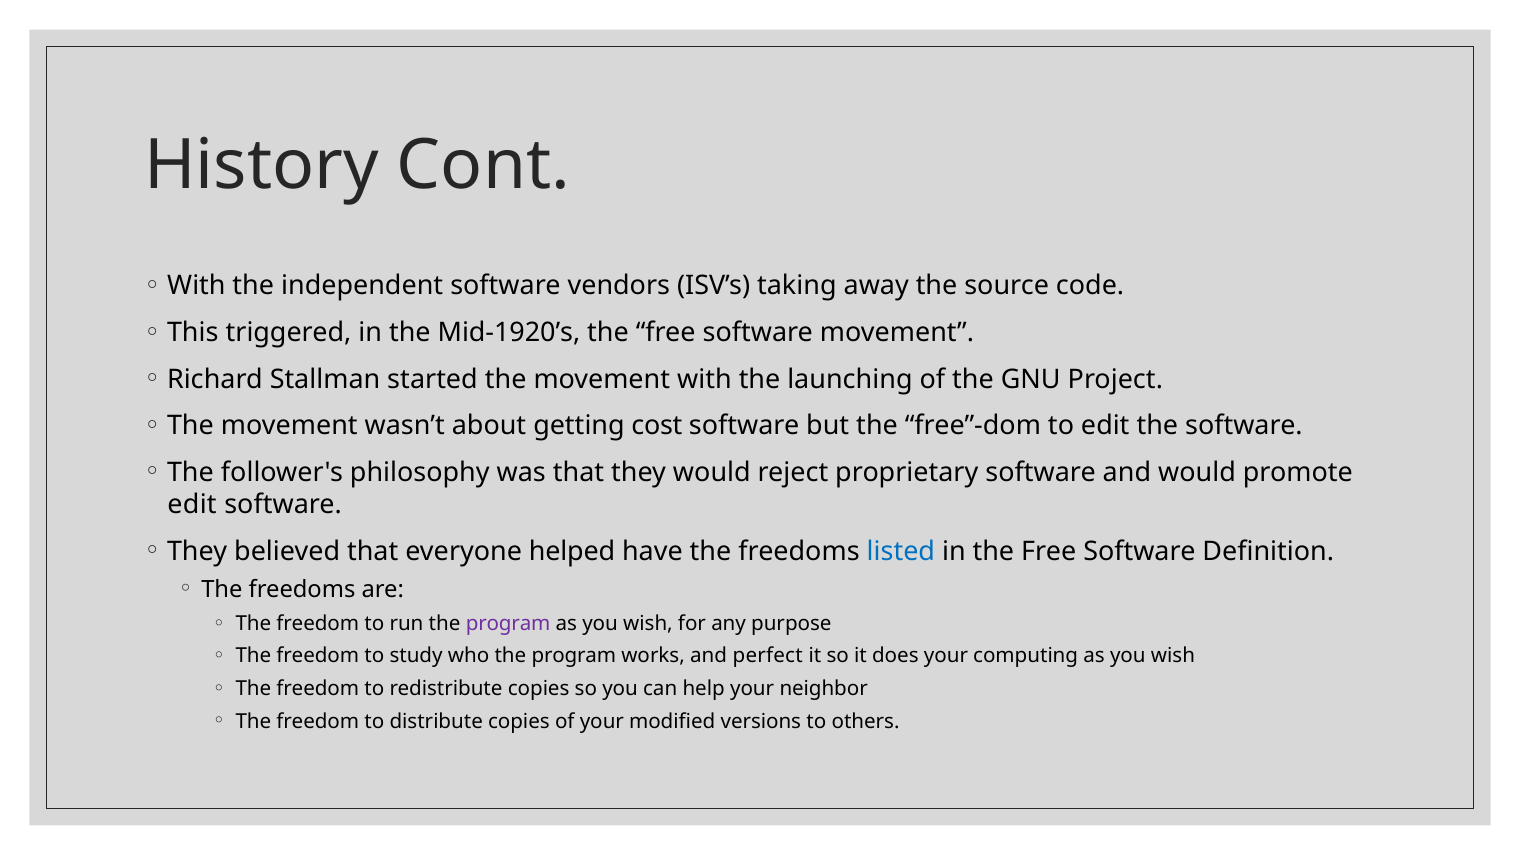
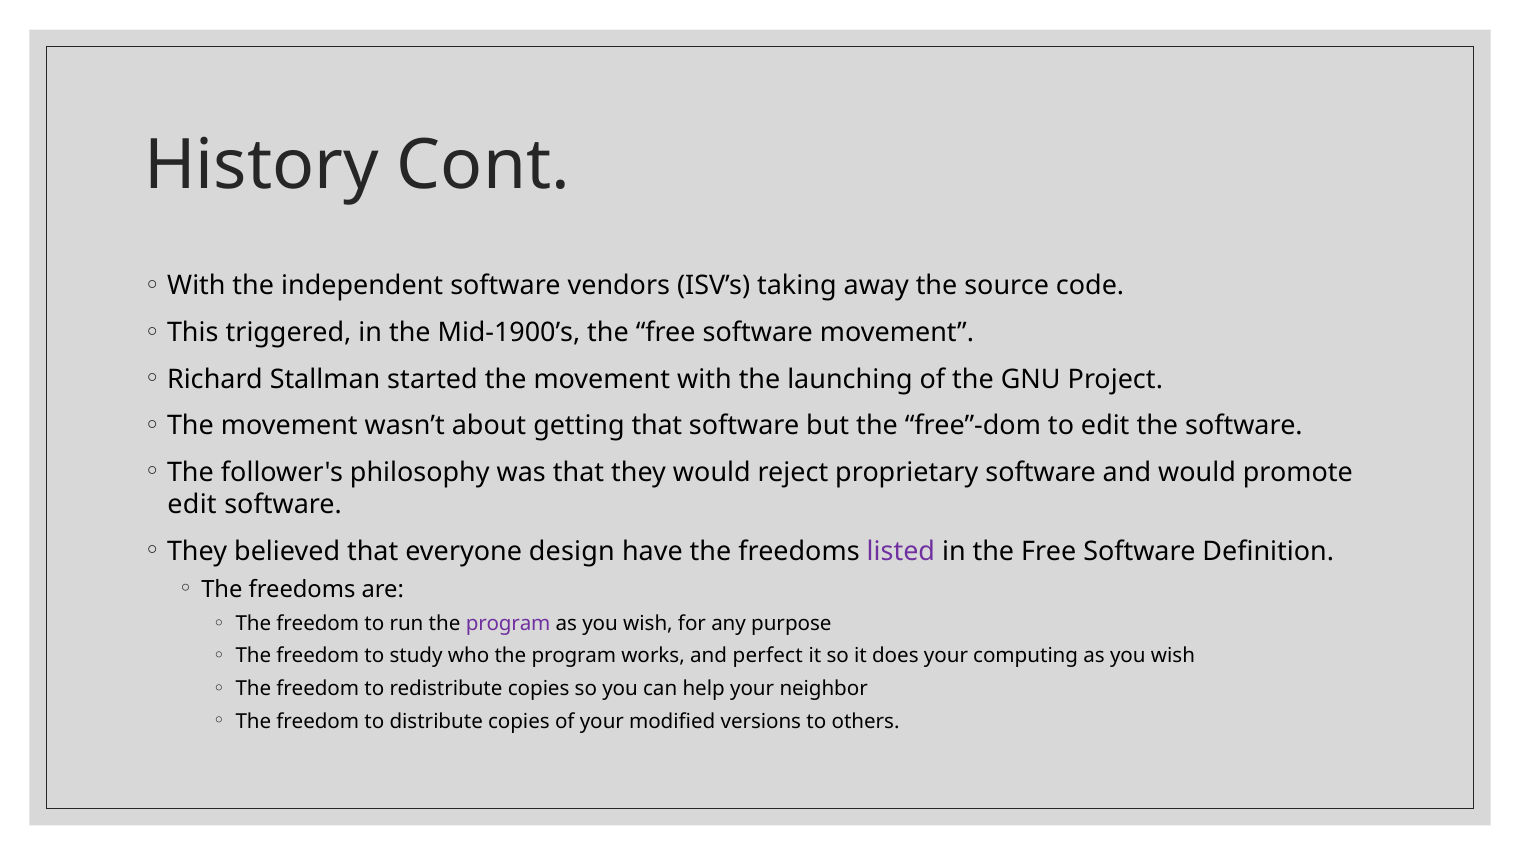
Mid-1920’s: Mid-1920’s -> Mid-1900’s (509, 333)
getting cost: cost -> that (657, 426)
helped: helped -> design (572, 551)
listed colour: blue -> purple (901, 551)
